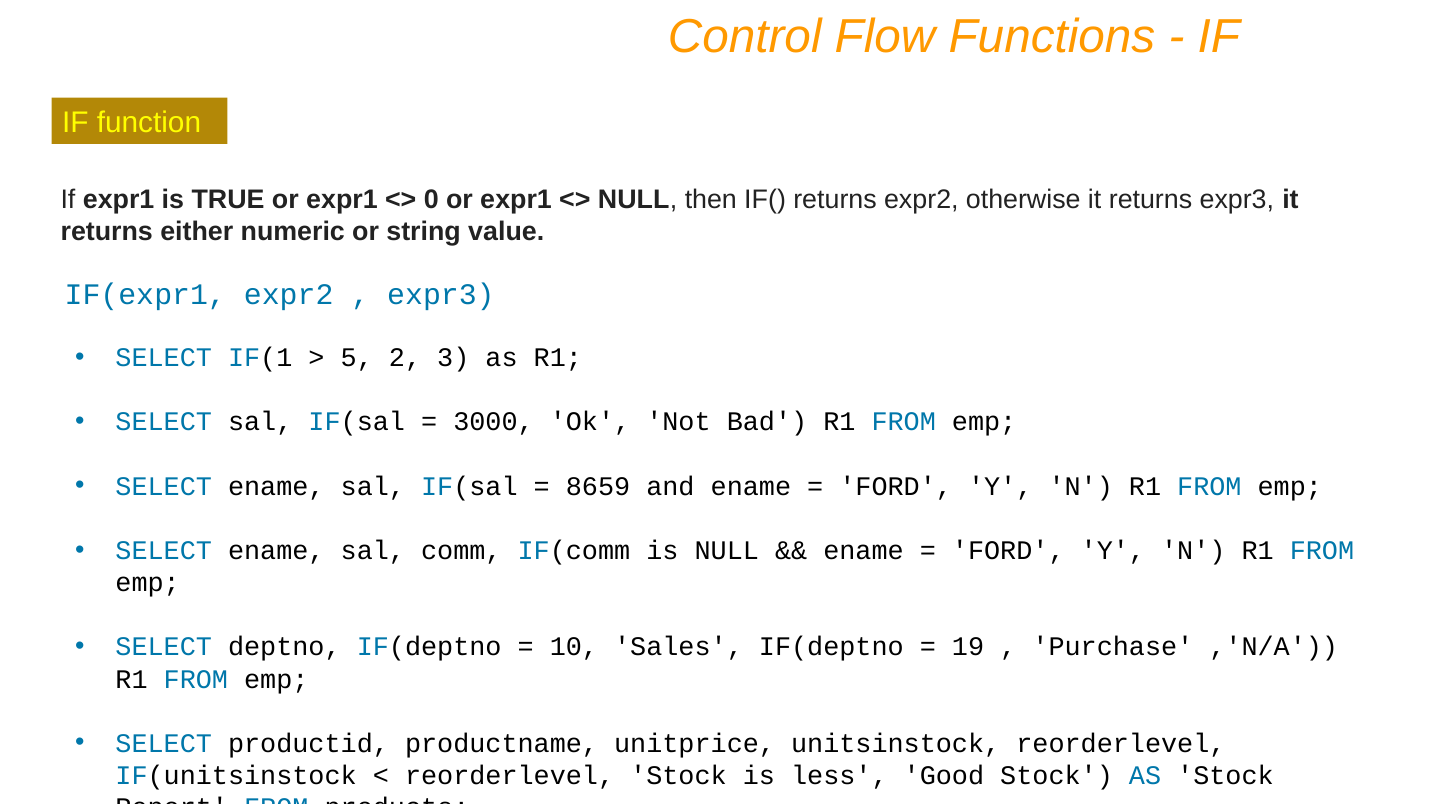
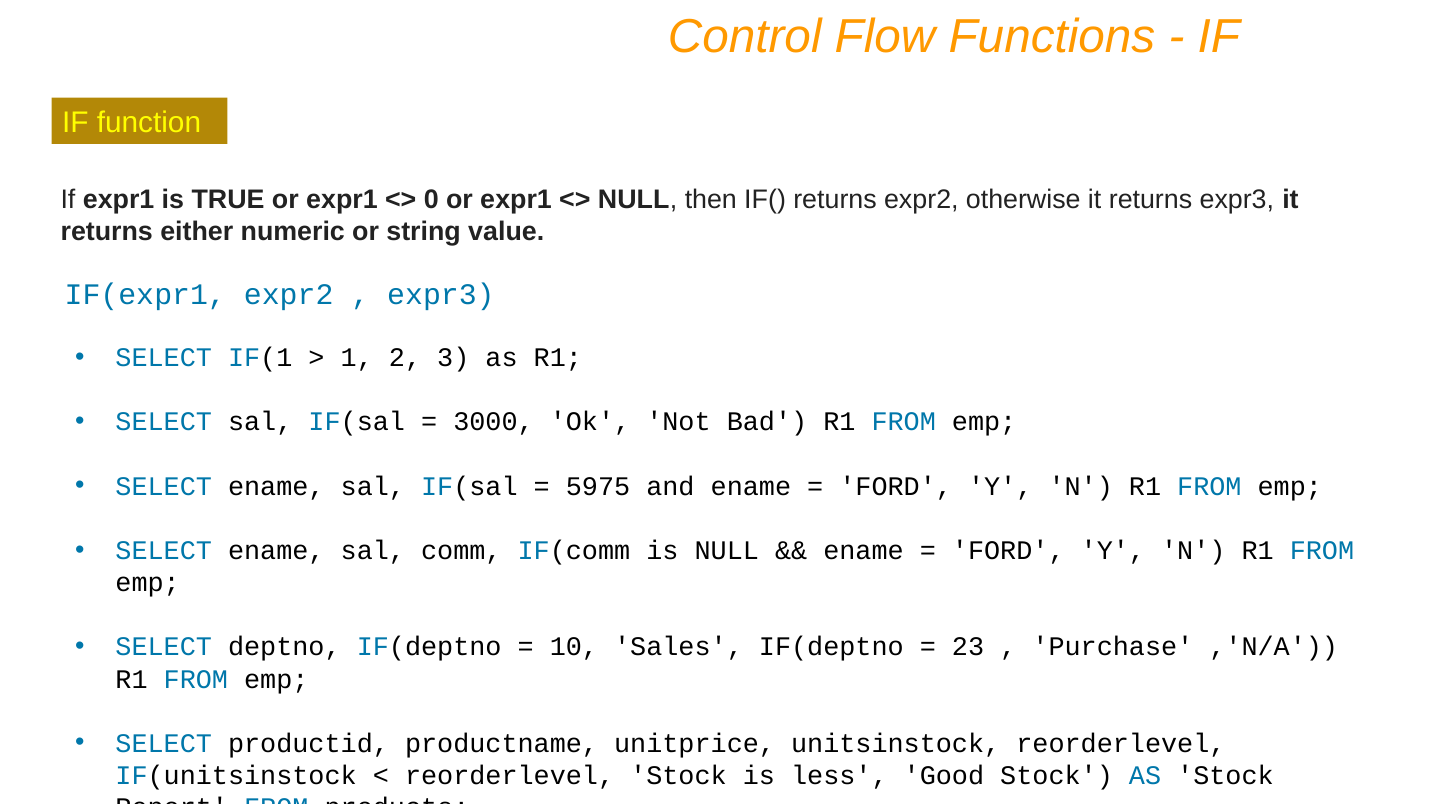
5: 5 -> 1 (357, 358)
8659: 8659 -> 5975 (598, 487)
19: 19 -> 23 (968, 647)
